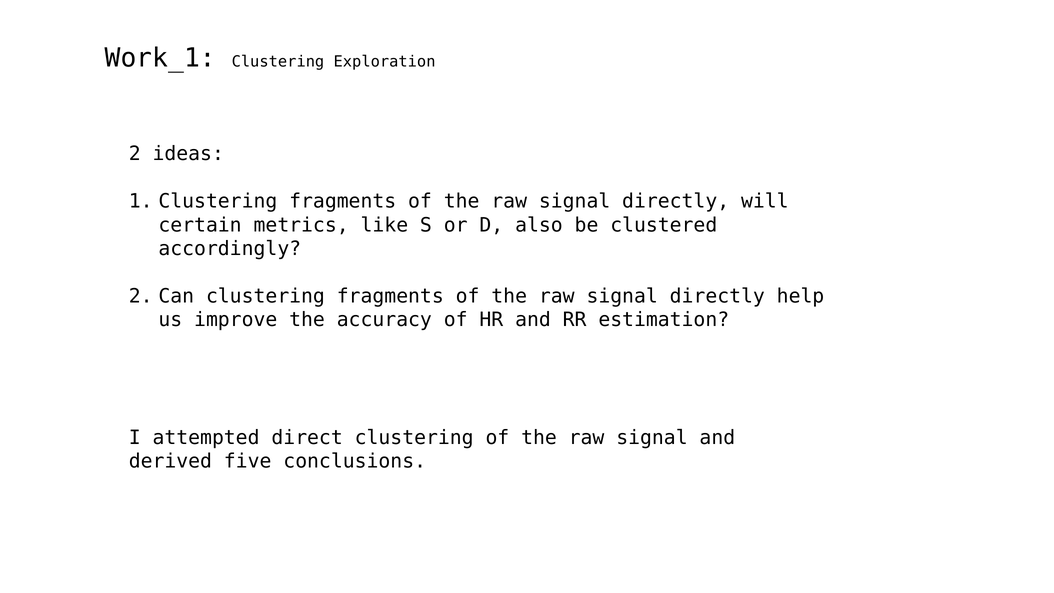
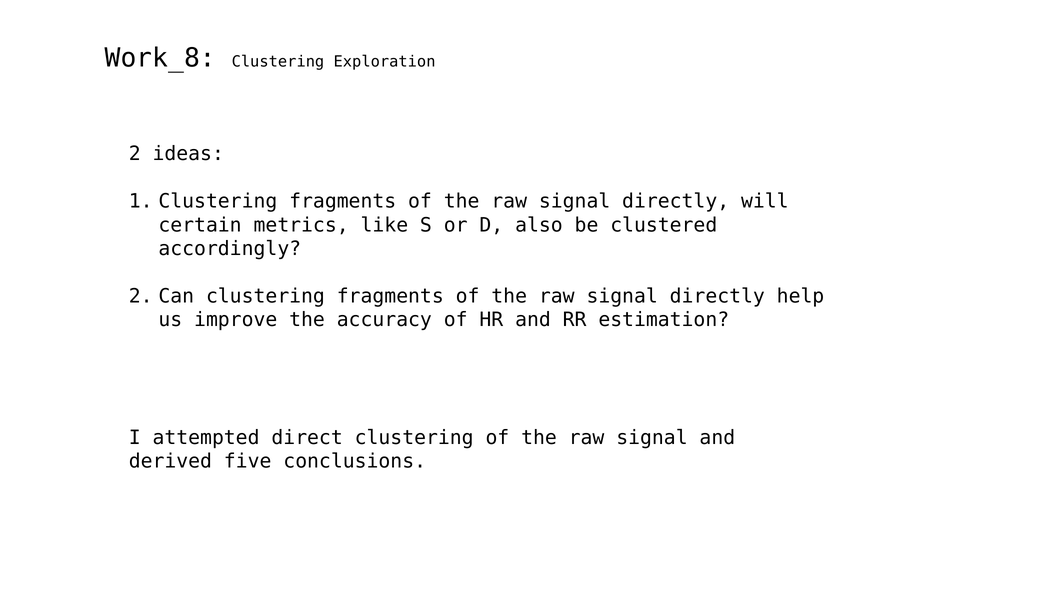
Work_1: Work_1 -> Work_8 (160, 58)
